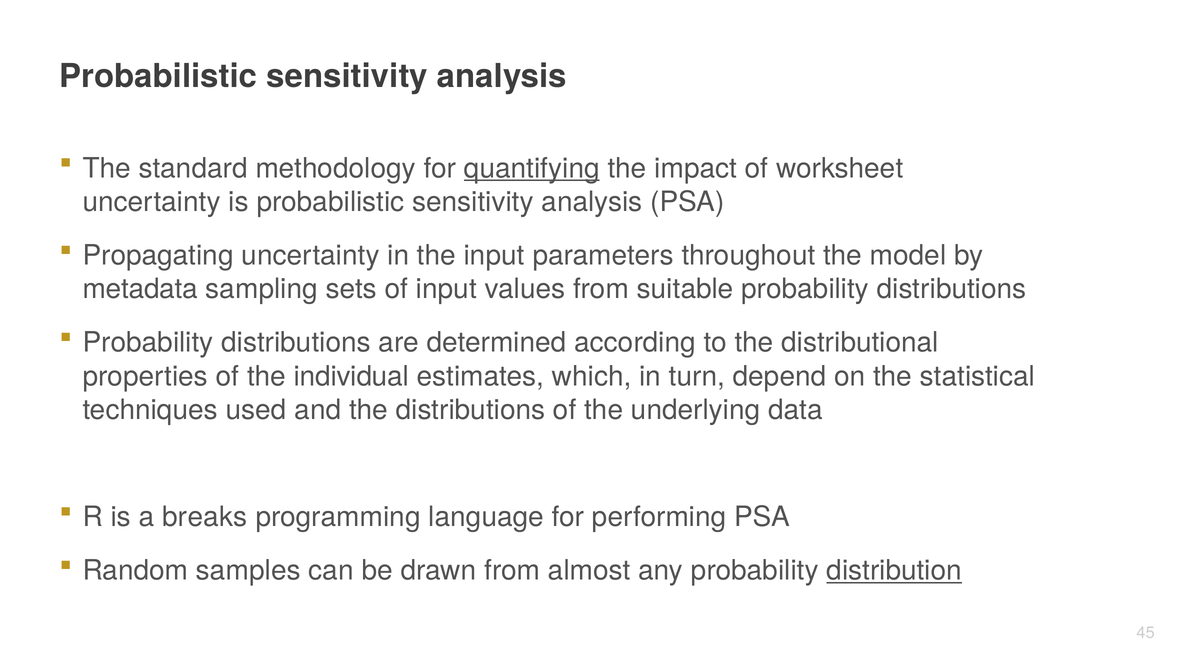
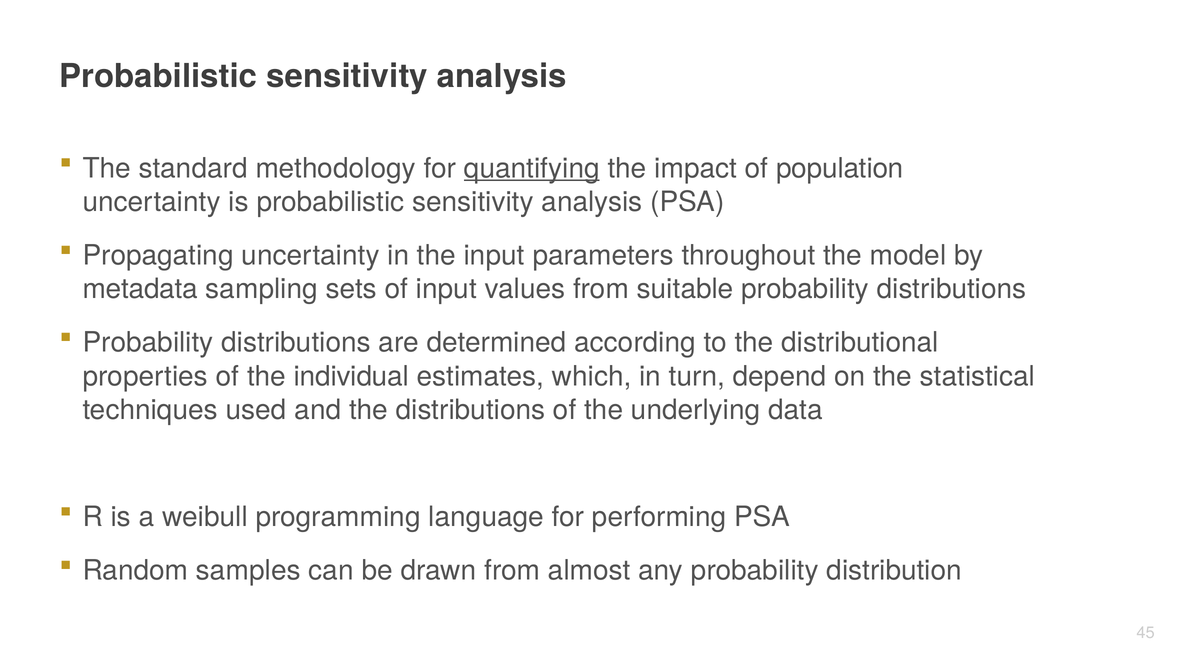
worksheet: worksheet -> population (840, 168)
breaks: breaks -> weibull (205, 517)
distribution underline: present -> none (894, 570)
